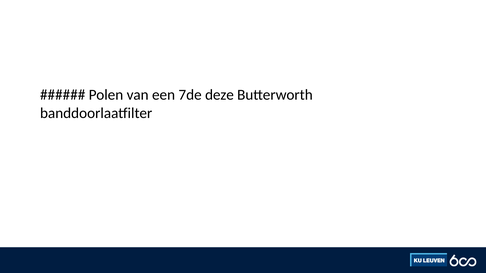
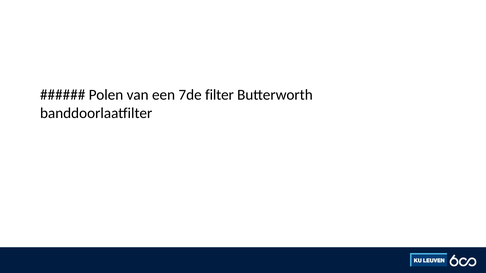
deze: deze -> filter (219, 95)
